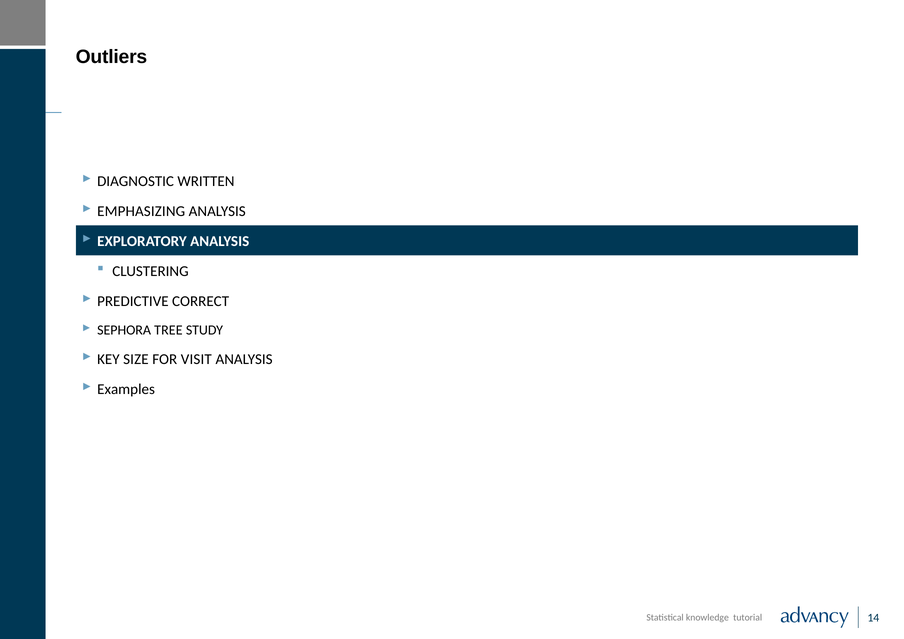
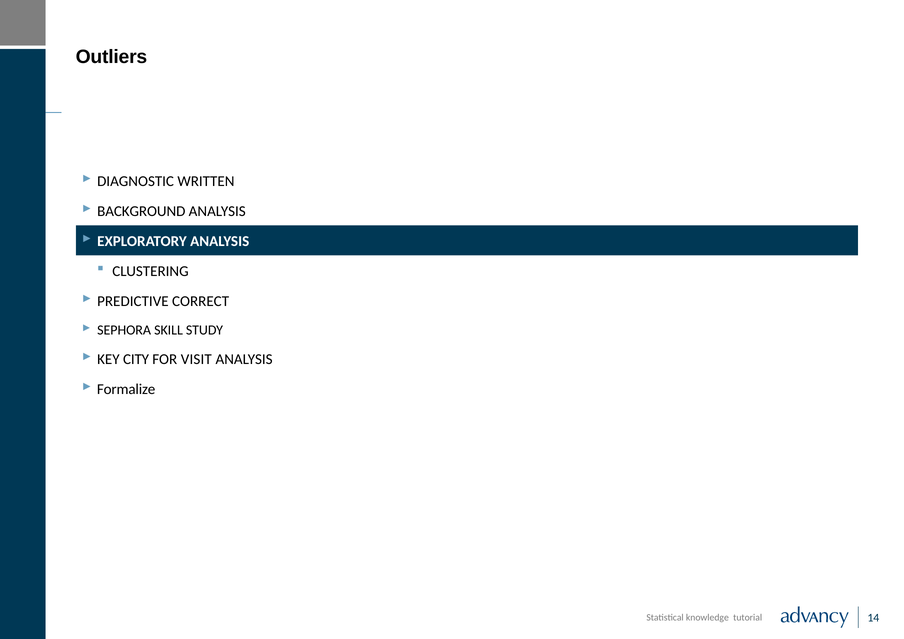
EMPHASIZING: EMPHASIZING -> BACKGROUND (141, 211)
TREE: TREE -> SKILL (169, 330)
SIZE: SIZE -> CITY (136, 359)
Examples: Examples -> Formalize (126, 390)
